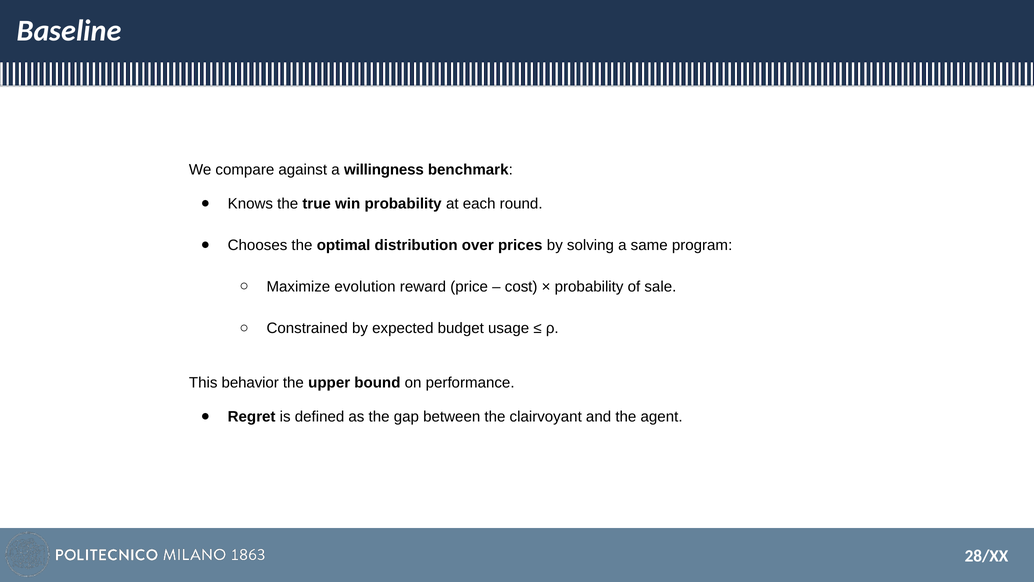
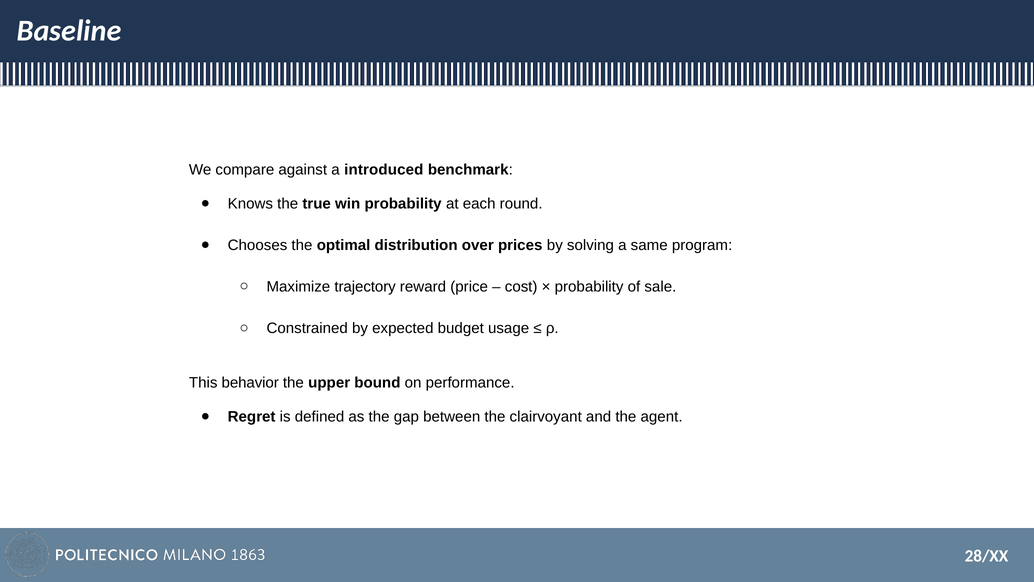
willingness: willingness -> introduced (384, 170)
evolution: evolution -> trajectory (365, 287)
